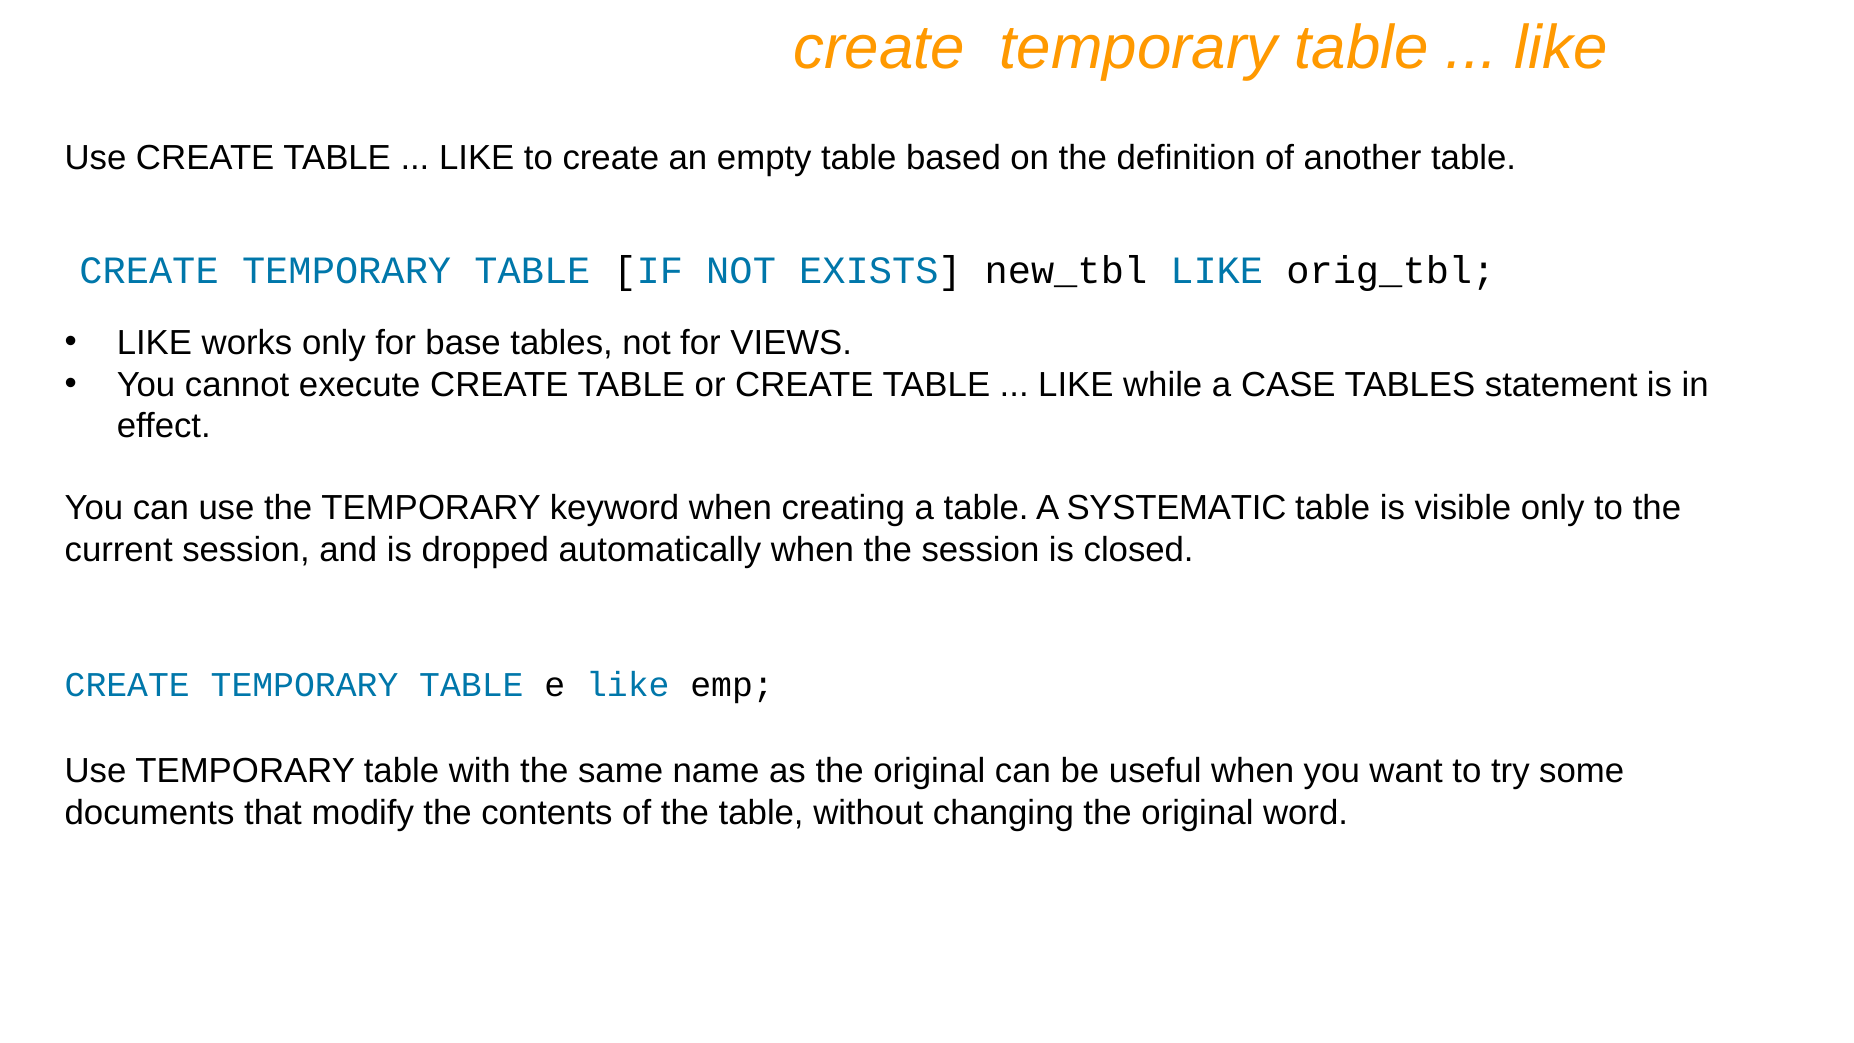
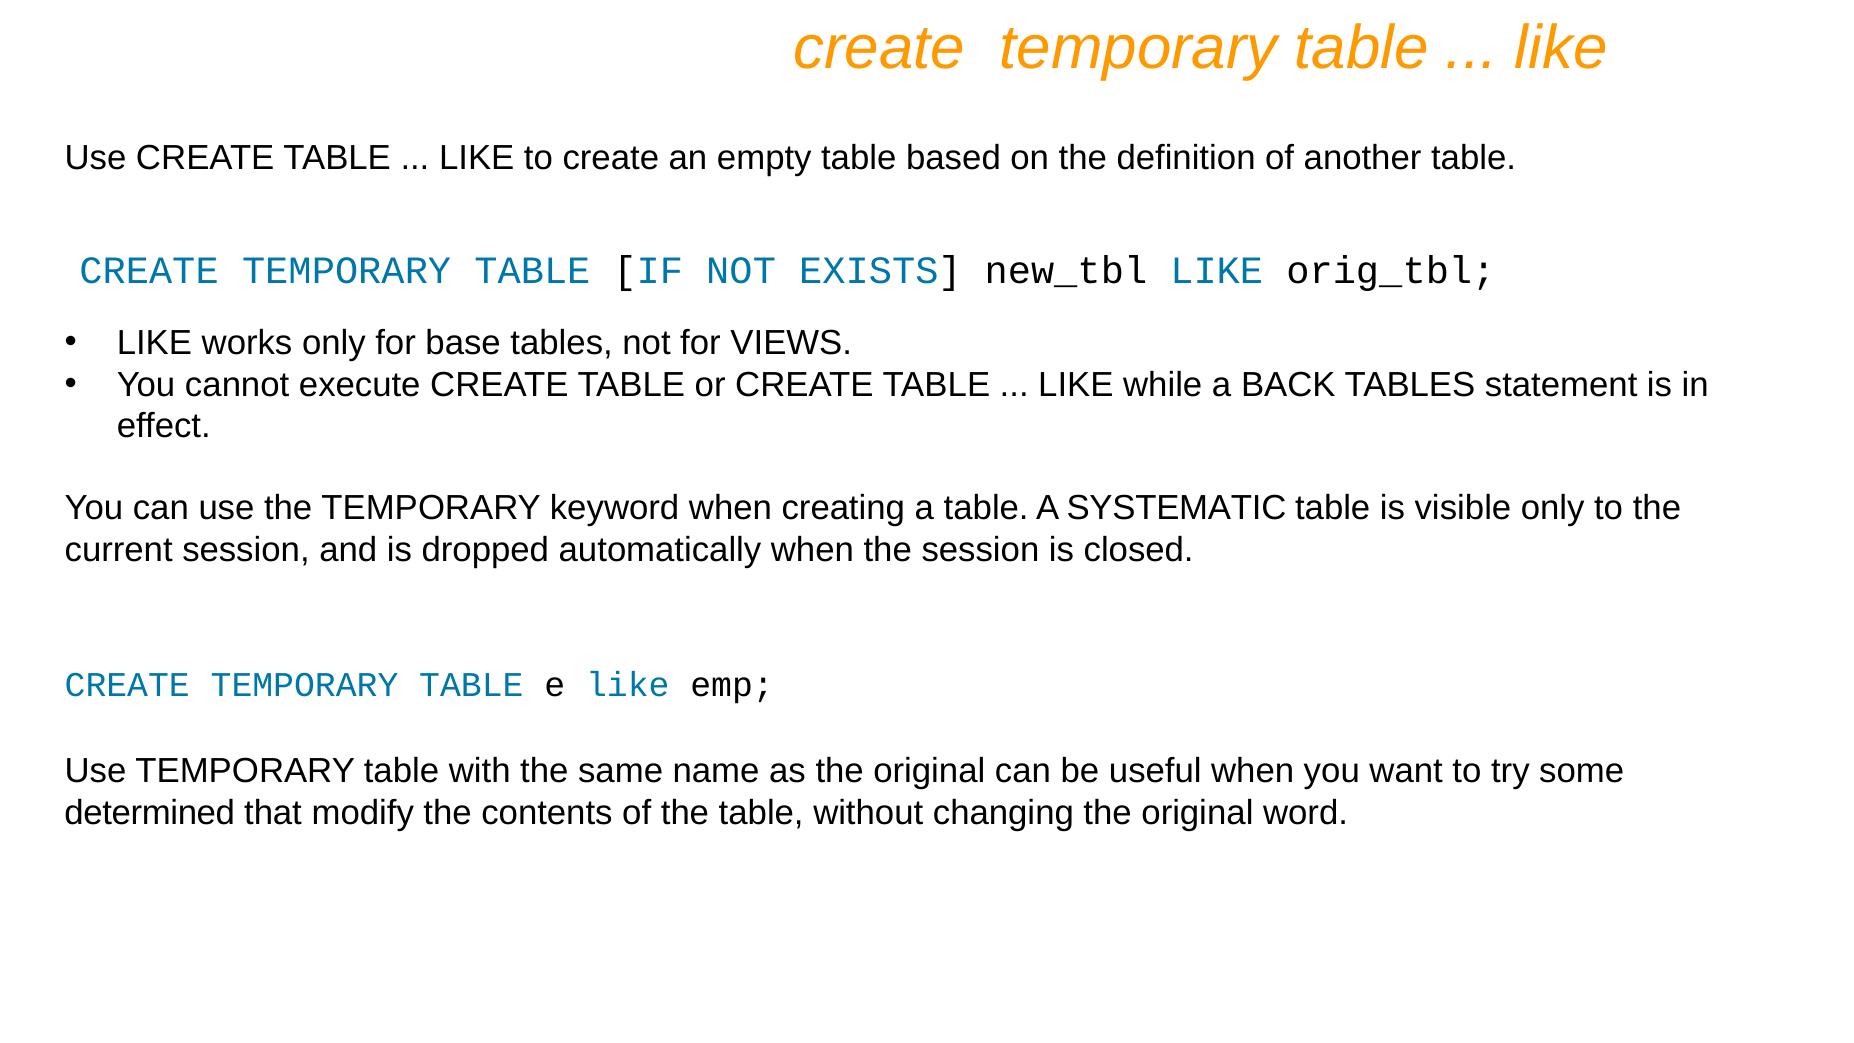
CASE: CASE -> BACK (1288, 385)
documents: documents -> determined (150, 812)
